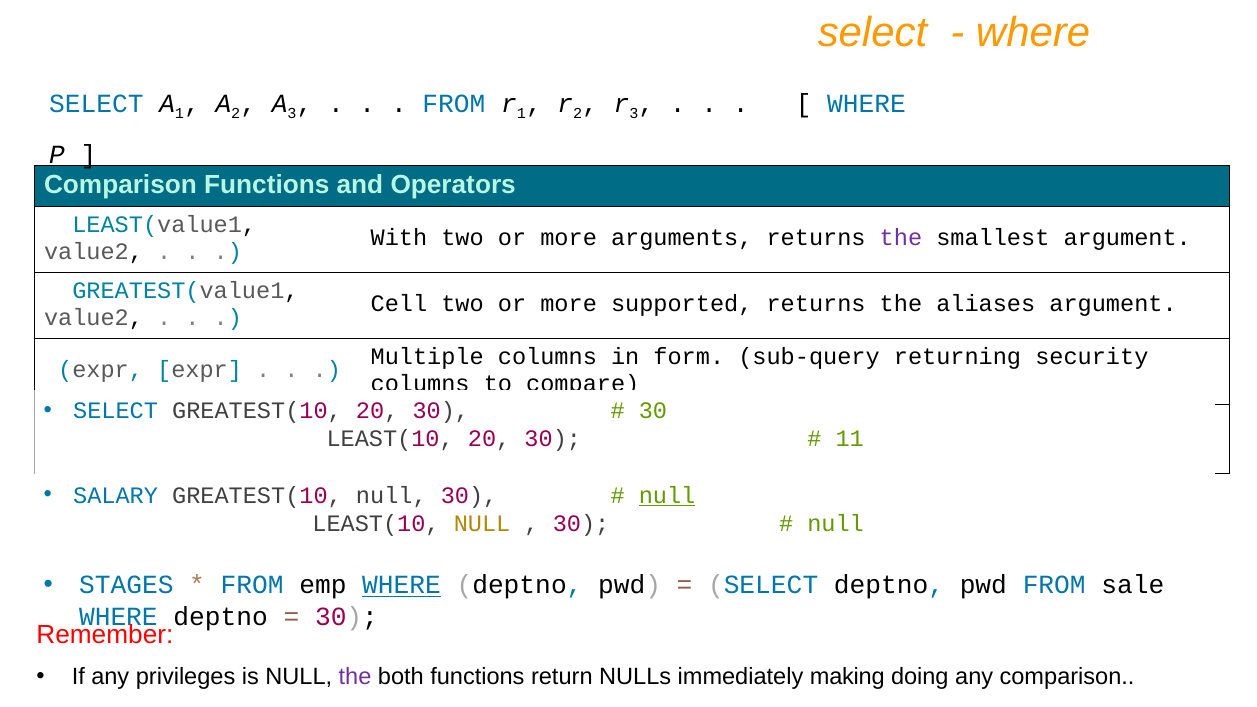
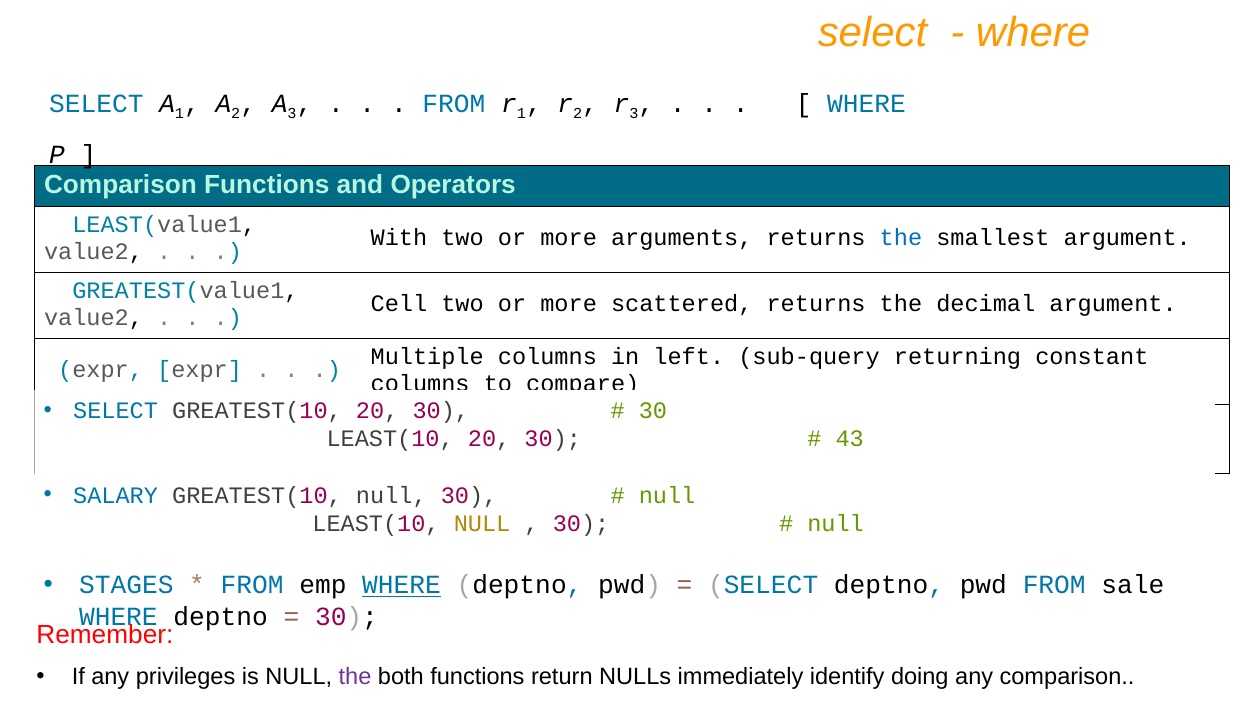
the colour: purple -> blue (901, 238)
supported: supported -> scattered (682, 304)
aliases: aliases -> decimal (986, 304)
form: form -> left (689, 357)
security: security -> constant (1092, 357)
11: 11 -> 43 (850, 439)
null underline: present -> none (667, 495)
making: making -> identify (847, 677)
